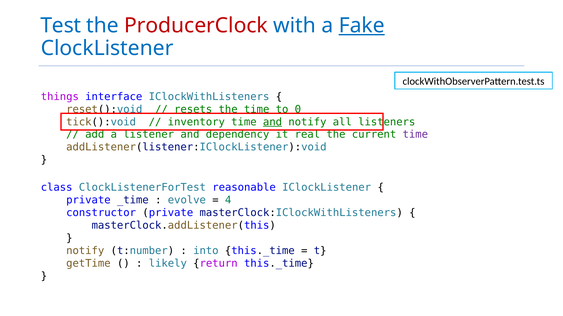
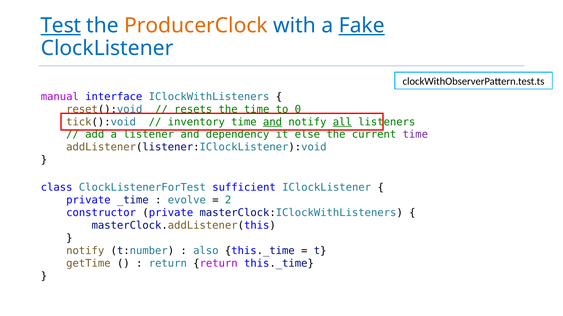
Test underline: none -> present (61, 26)
ProducerClock colour: red -> orange (196, 26)
things: things -> manual (60, 97)
all underline: none -> present (342, 122)
real: real -> else (307, 135)
reasonable: reasonable -> sufficient (244, 188)
4: 4 -> 2 (228, 201)
into: into -> also (206, 251)
likely: likely -> return (168, 264)
